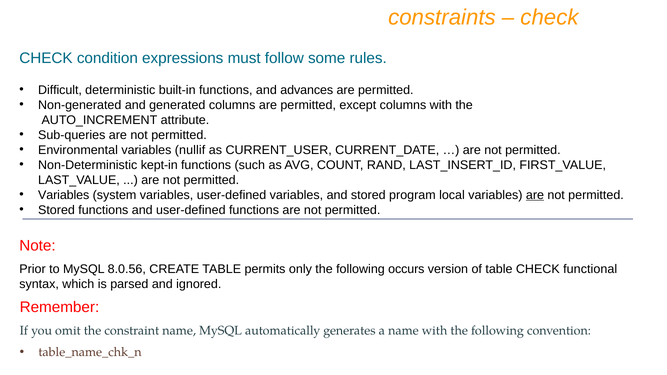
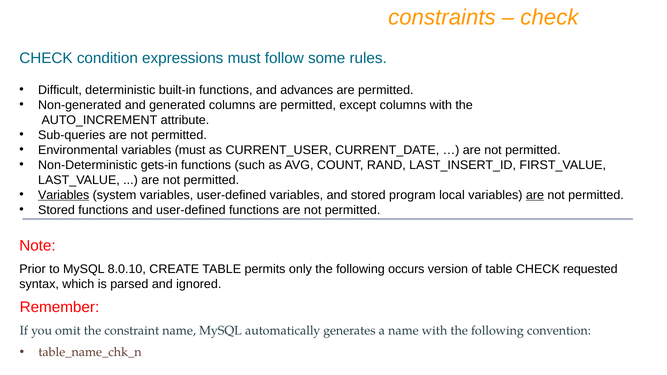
variables nullif: nullif -> must (190, 150)
kept-in: kept-in -> gets-in (159, 165)
Variables underline: none -> present (64, 195)
8.0.56: 8.0.56 -> 8.0.10 (127, 269)
functional: functional -> requested (590, 269)
